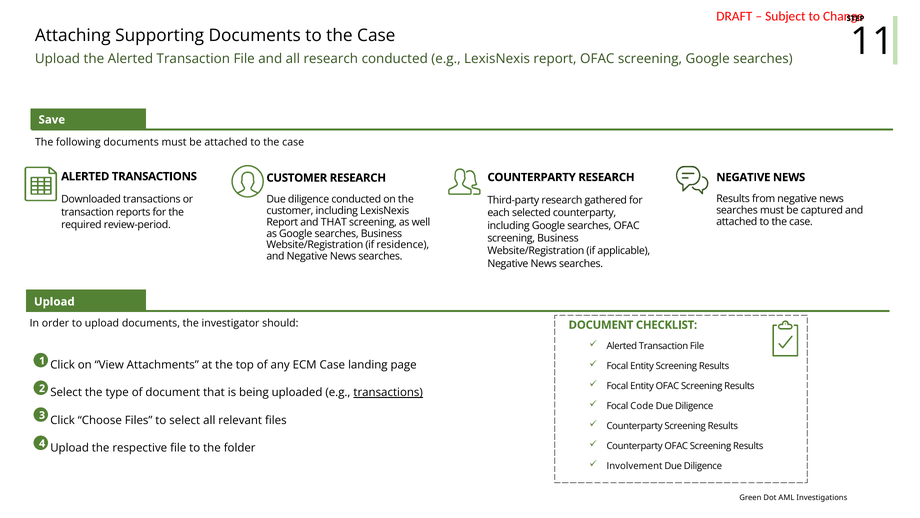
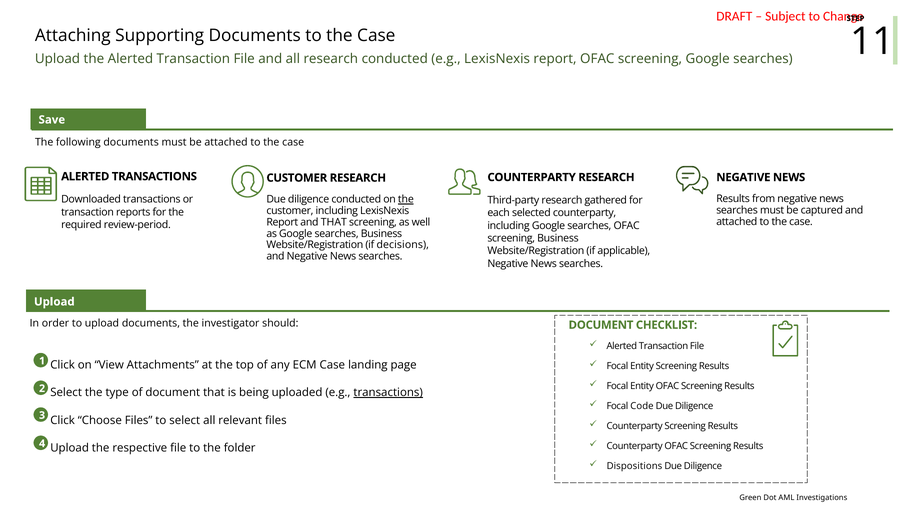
the underline: none -> present (406, 199)
residence: residence -> decisions (403, 245)
Involvement: Involvement -> Dispositions (635, 465)
